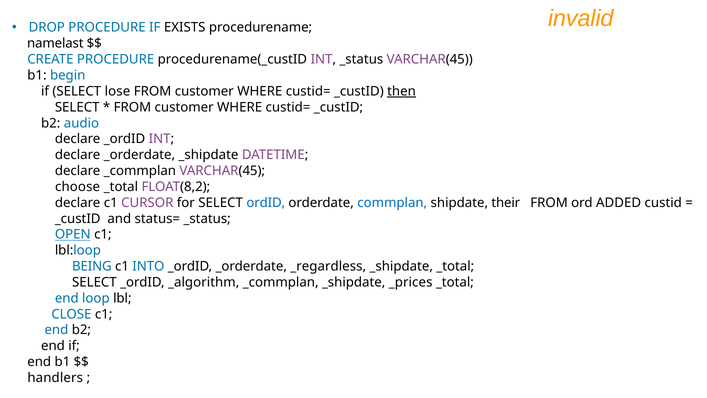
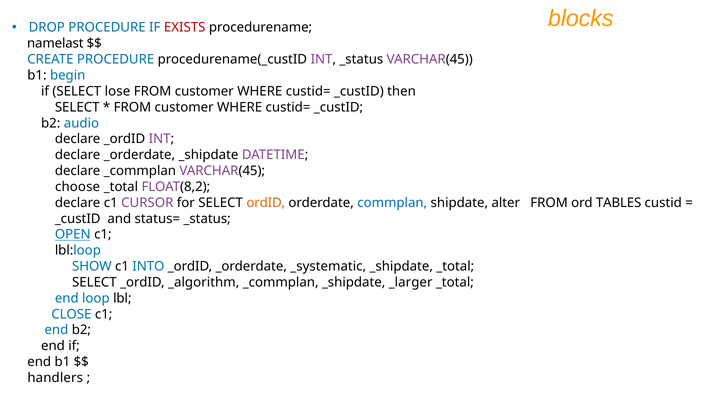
invalid: invalid -> blocks (581, 18)
EXISTS colour: black -> red (185, 28)
then underline: present -> none (402, 91)
ordID colour: blue -> orange (266, 203)
their: their -> alter (506, 203)
ADDED: ADDED -> TABLES (619, 203)
BEING: BEING -> SHOW (92, 266)
_regardless: _regardless -> _systematic (328, 266)
_prices: _prices -> _larger (411, 282)
